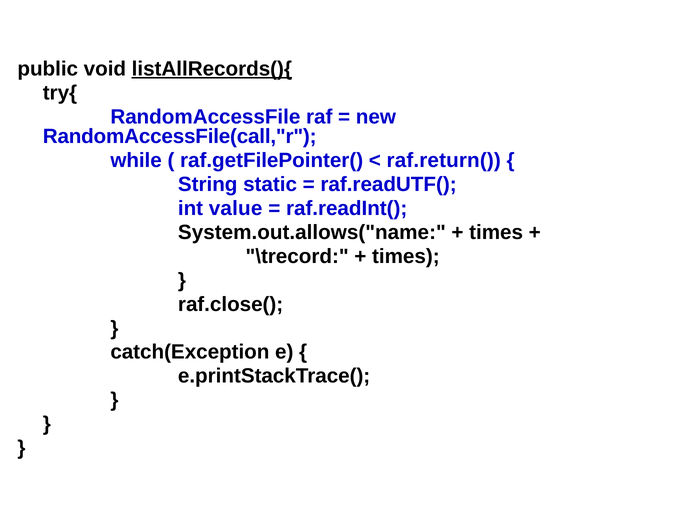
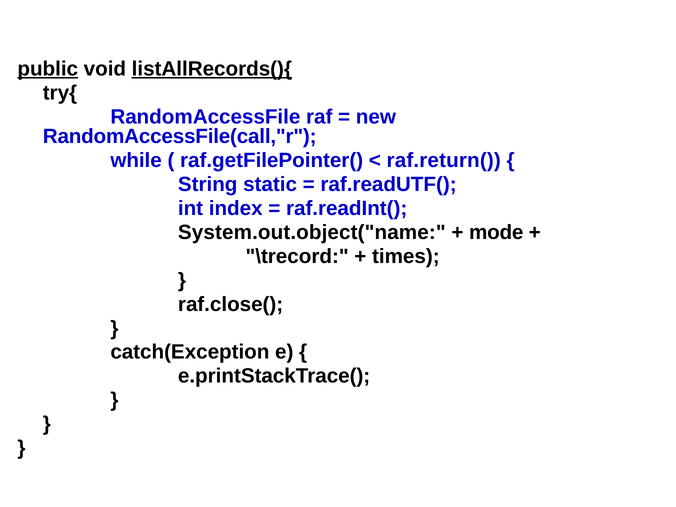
public underline: none -> present (48, 69)
value: value -> index (236, 208)
System.out.allows("name: System.out.allows("name -> System.out.object("name (312, 232)
times: times -> mode (496, 232)
